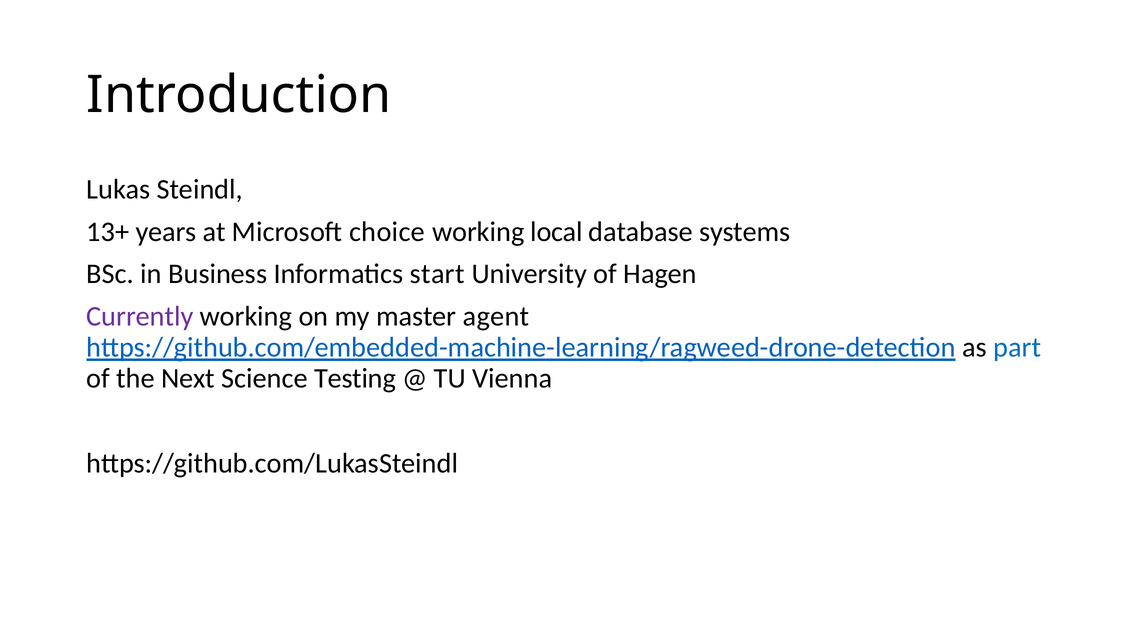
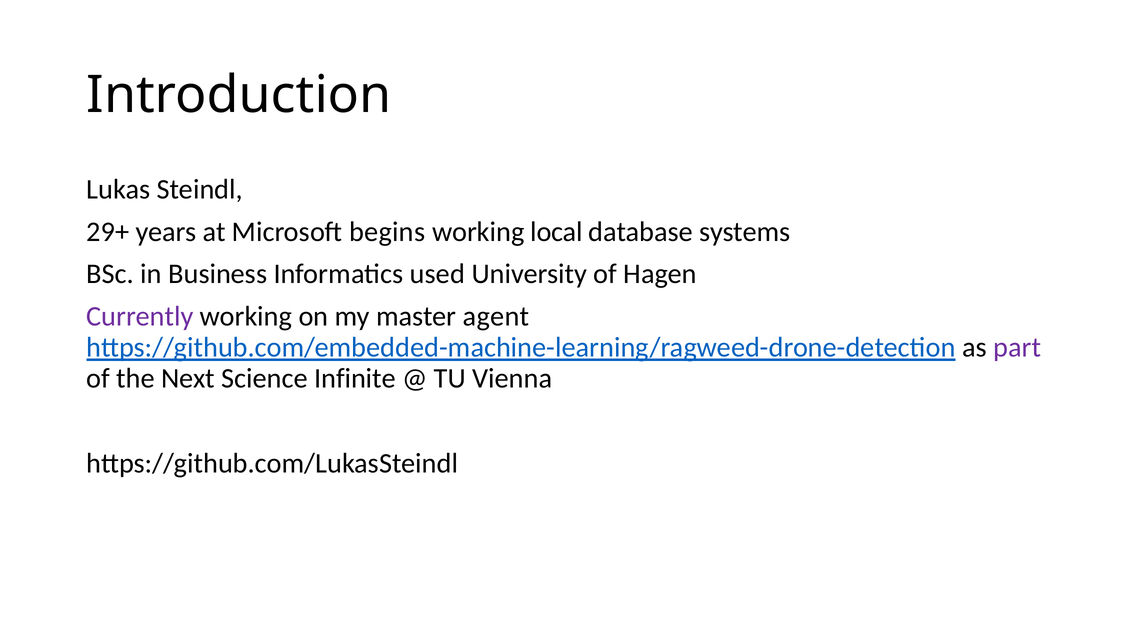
13+: 13+ -> 29+ (108, 232)
choice: choice -> begins (387, 232)
start: start -> used (437, 274)
part colour: blue -> purple (1017, 347)
Testing: Testing -> Infinite (355, 378)
